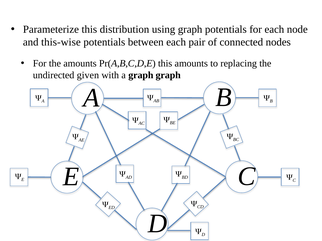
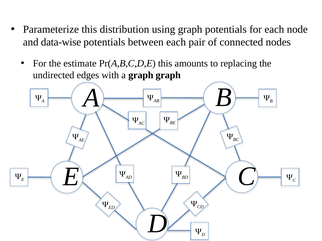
this-wise: this-wise -> data-wise (61, 42)
the amounts: amounts -> estimate (80, 64)
given: given -> edges (88, 75)
